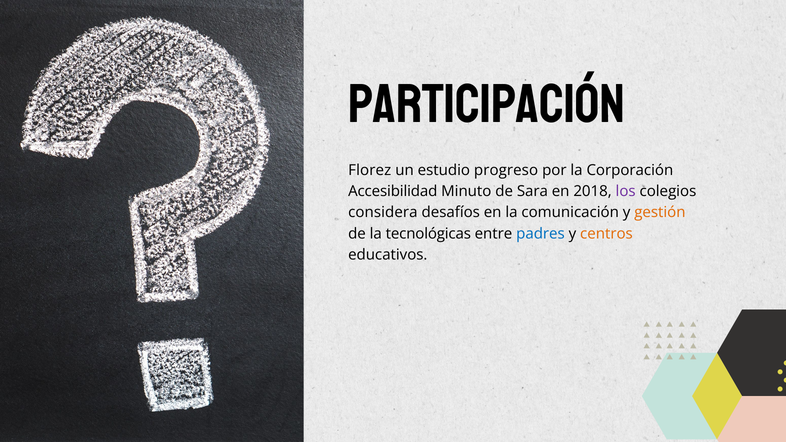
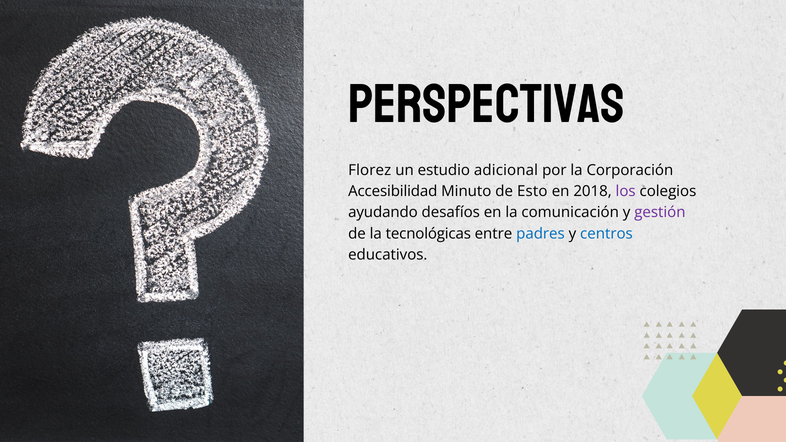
PARTICIPACIÓN: PARTICIPACIÓN -> PERSPECTIVAS (486, 104)
progreso: progreso -> adicional (506, 170)
Sara: Sara -> Esto (532, 191)
considera: considera -> ayudando (383, 213)
gestión colour: orange -> purple (660, 213)
centros colour: orange -> blue (606, 234)
